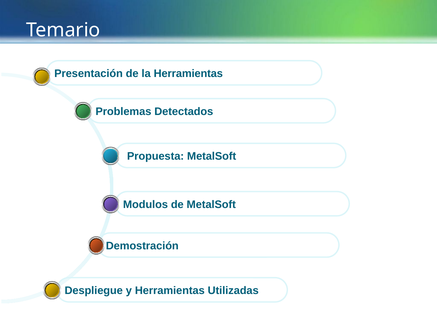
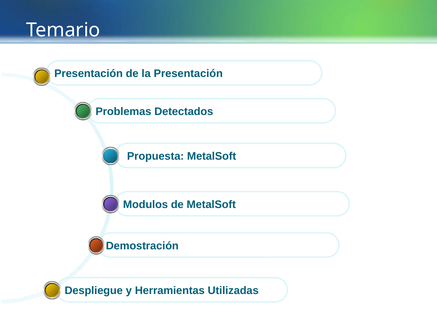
la Herramientas: Herramientas -> Presentación (188, 74)
